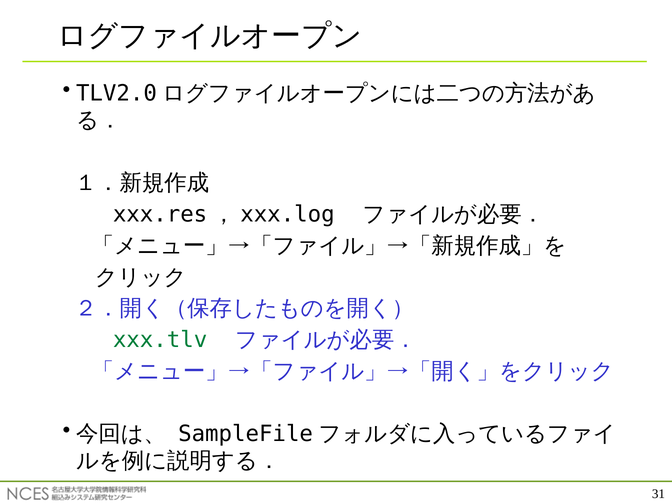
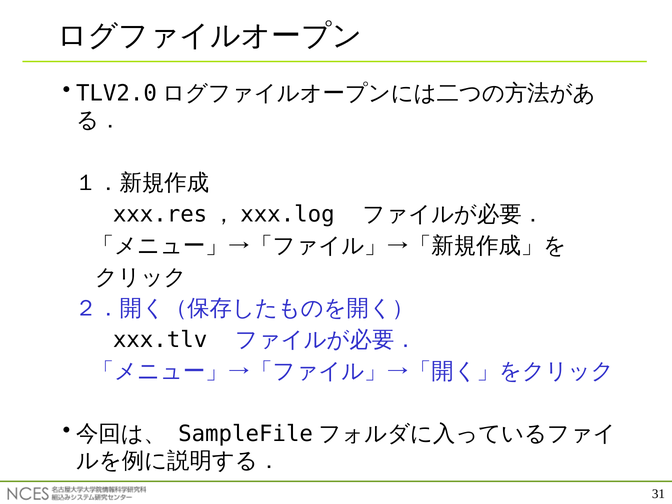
xxx.tlv colour: green -> black (160, 340)
